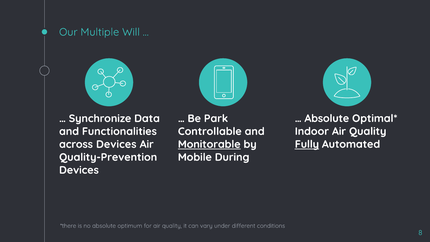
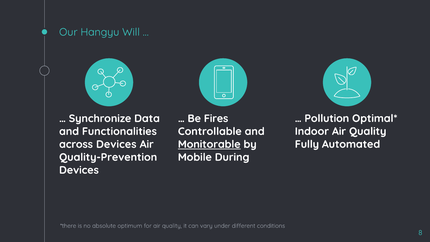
Multiple: Multiple -> Hangyu (100, 32)
Absolute: Absolute -> Pollution (327, 118)
Park: Park -> Fires (216, 118)
Fully underline: present -> none (307, 144)
